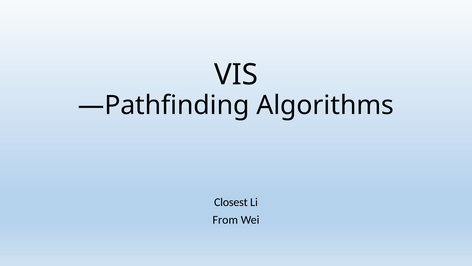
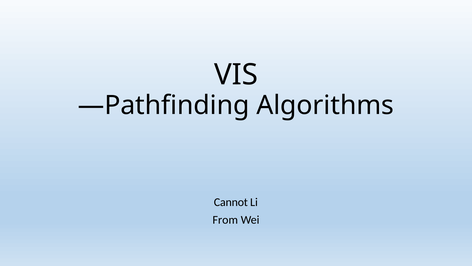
Closest: Closest -> Cannot (231, 202)
